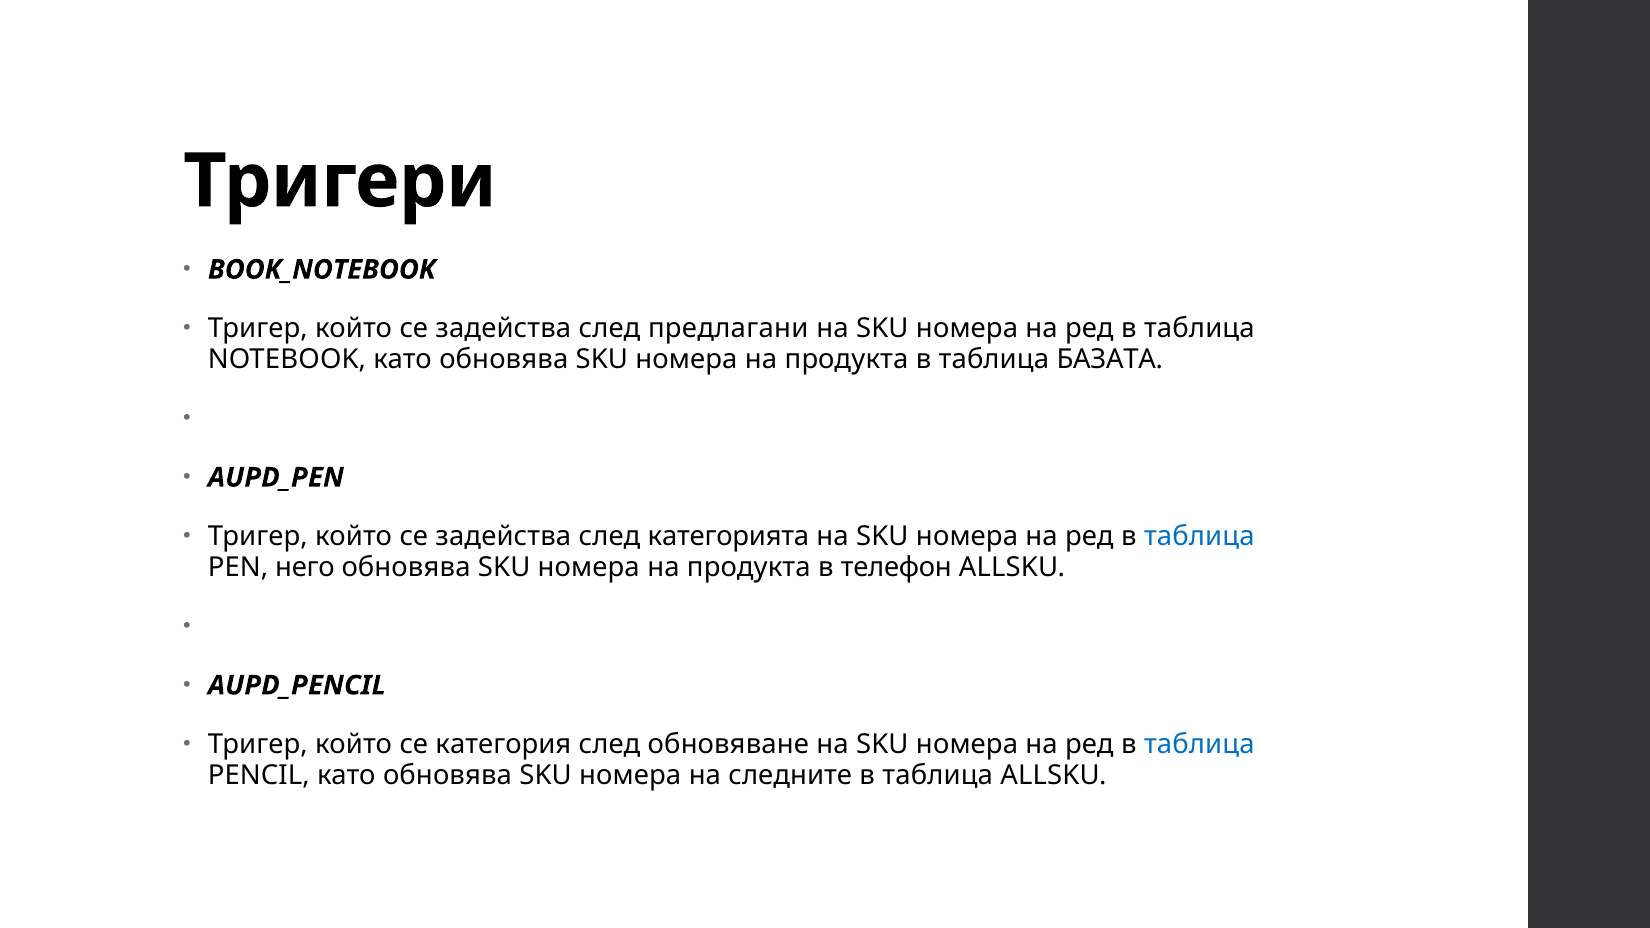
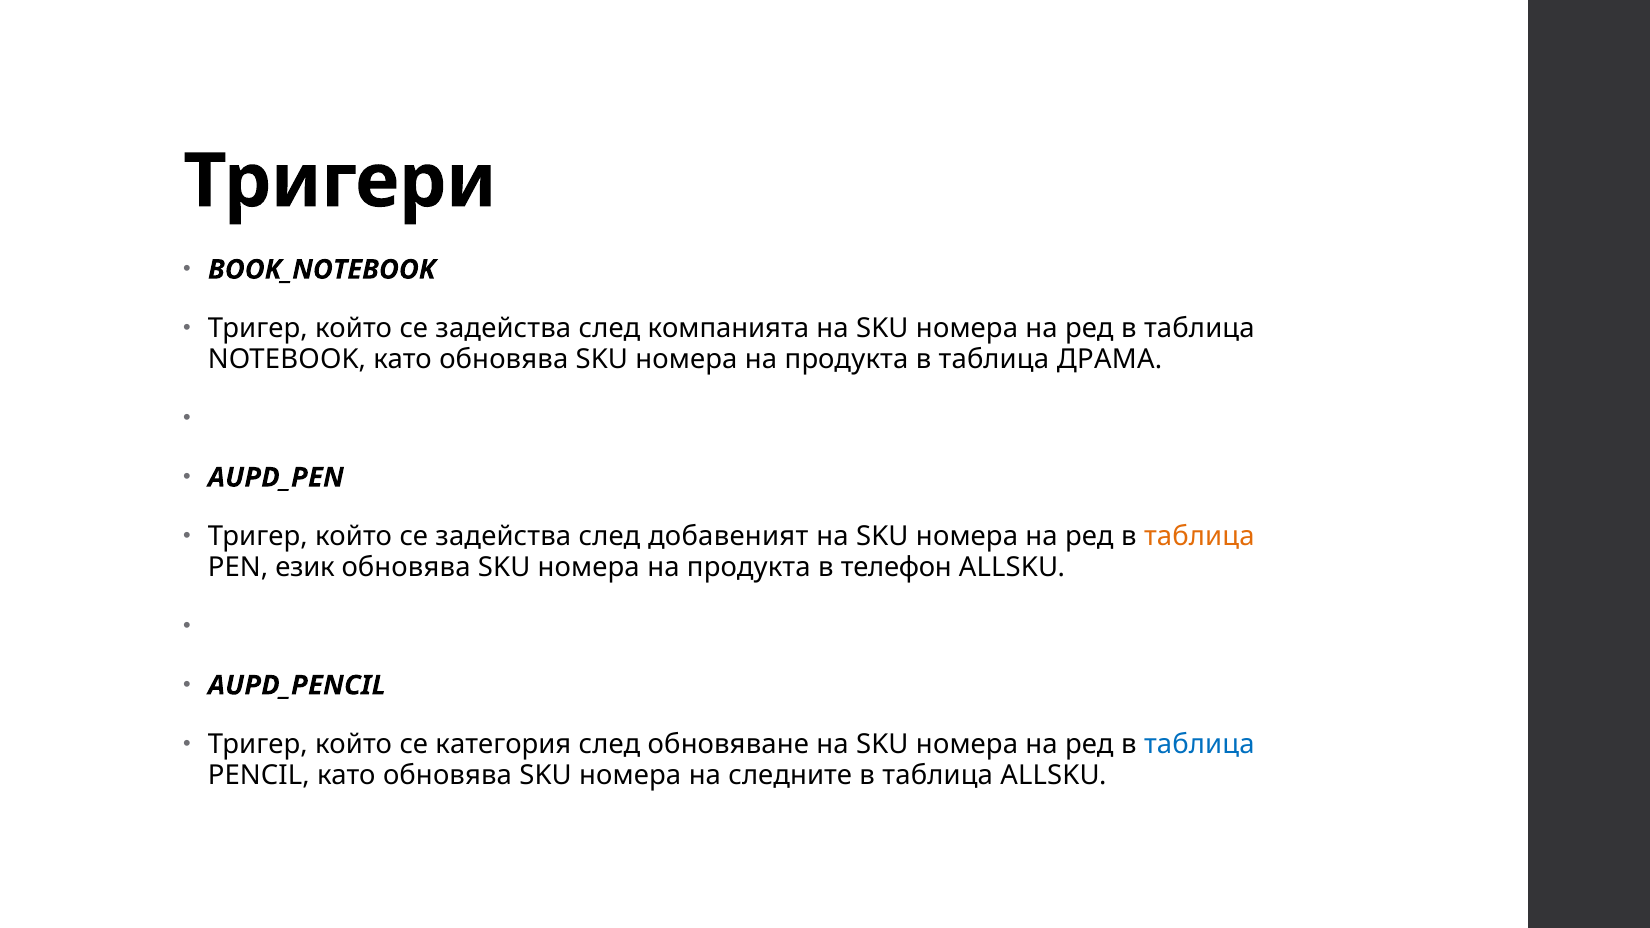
предлагани: предлагани -> компанията (728, 329)
БАЗАТА: БАЗАТА -> ДРАМА (1110, 360)
категорията: категорията -> добавеният (728, 536)
таблица colour: blue -> orange (1199, 536)
него: него -> език (305, 568)
